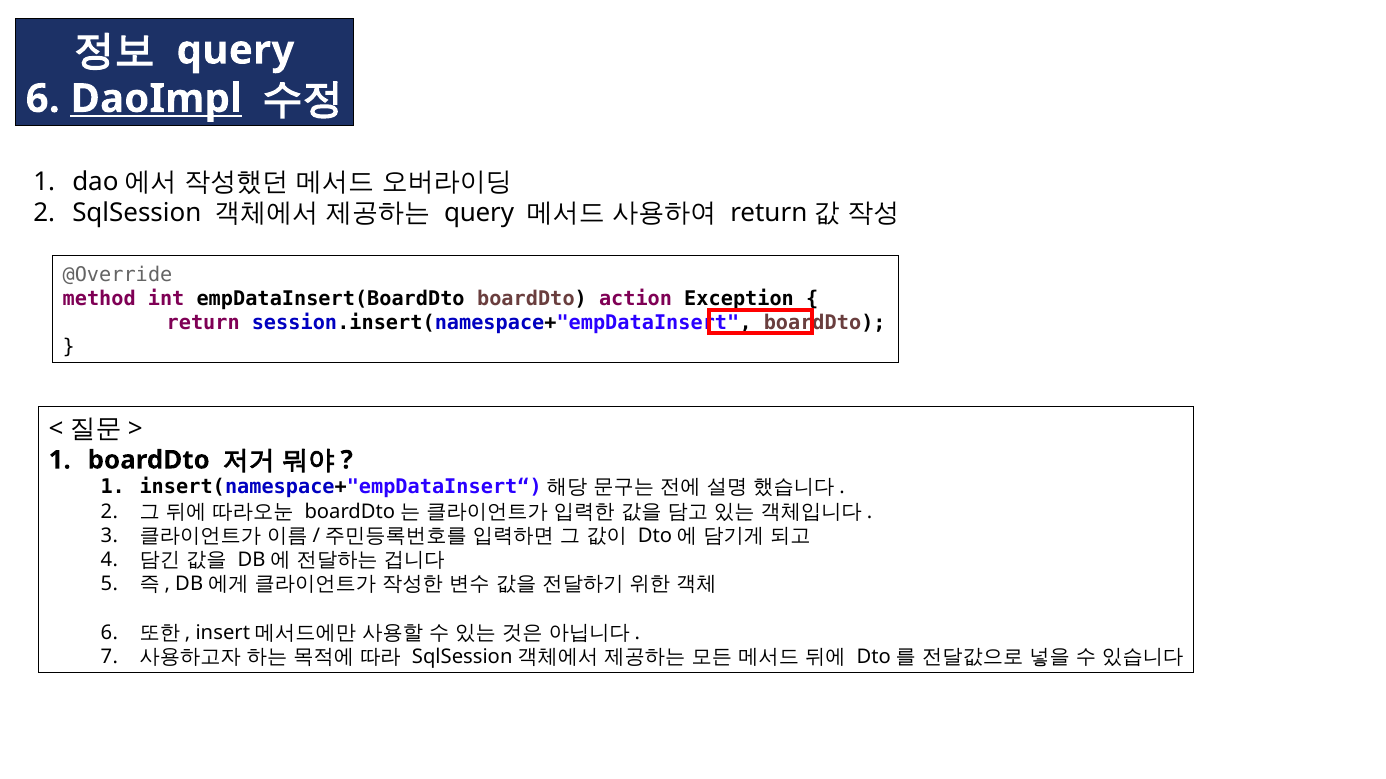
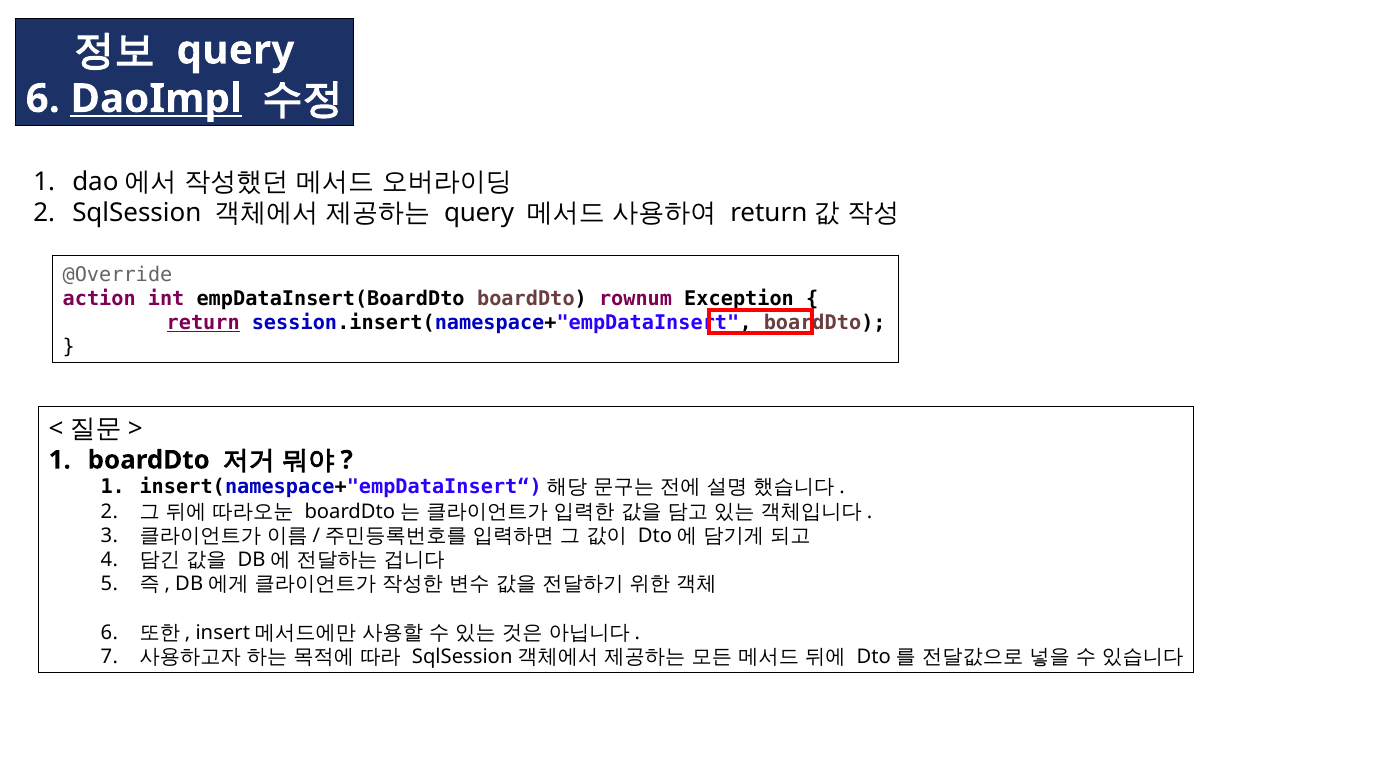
method: method -> action (99, 299)
action: action -> rownum (636, 299)
return underline: none -> present (203, 323)
